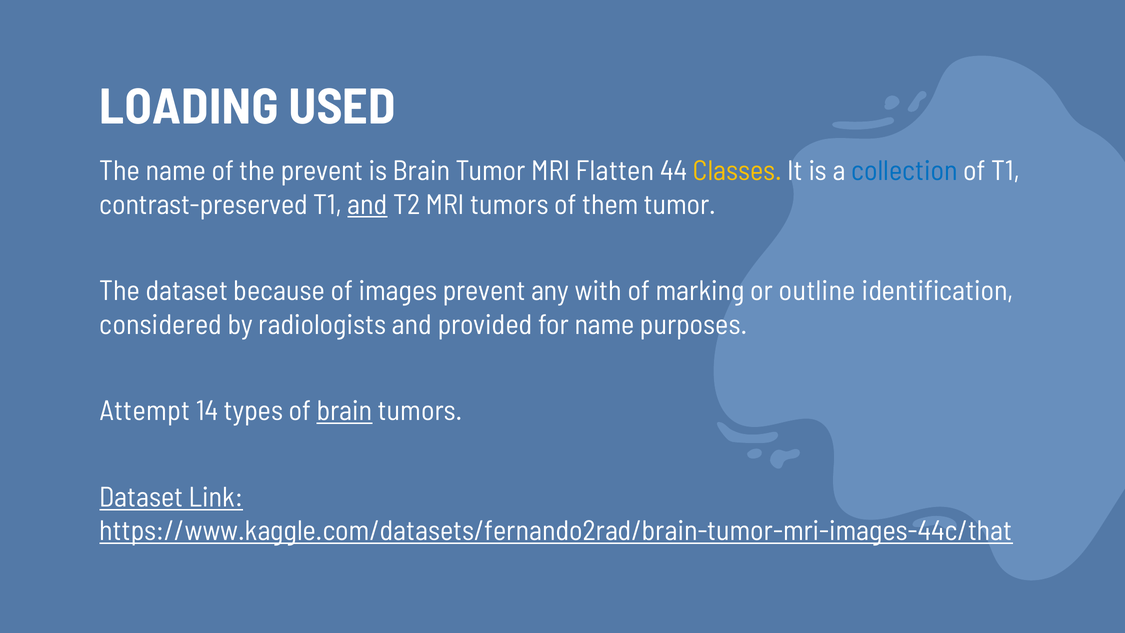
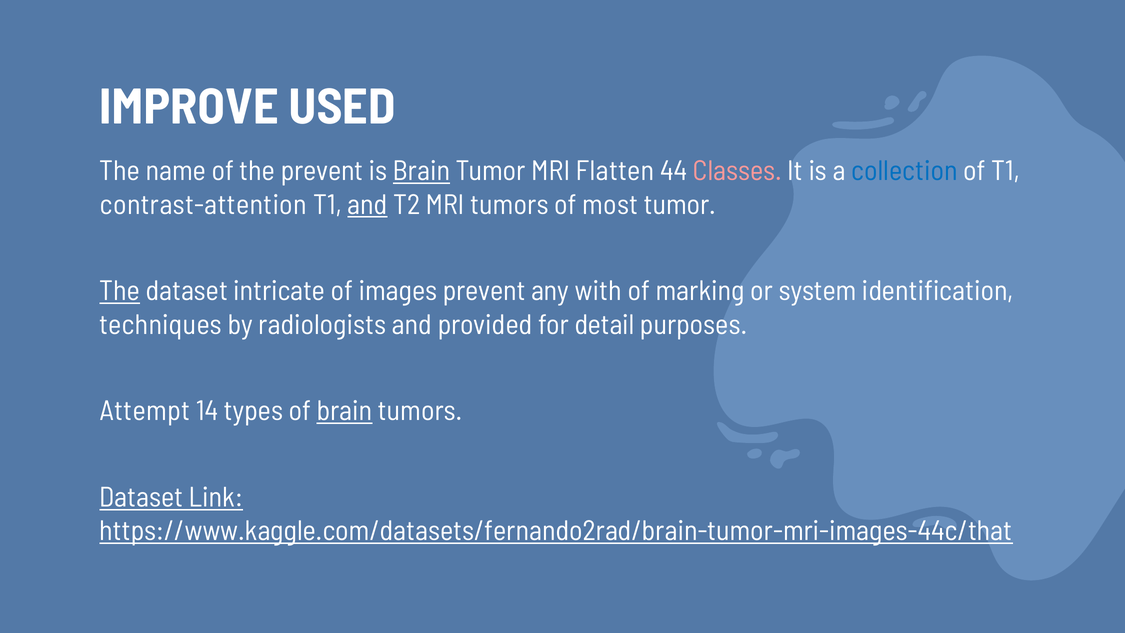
LOADING: LOADING -> IMPROVE (189, 107)
Brain underline: none -> present (421, 171)
Classes colour: yellow -> pink (737, 171)
contrast-preserved: contrast-preserved -> contrast-attention (203, 205)
them: them -> most (610, 205)
The underline: none -> present (120, 291)
because: because -> intricate (279, 291)
outline: outline -> system (818, 291)
considered: considered -> techniques (161, 325)
for name: name -> detail (604, 325)
